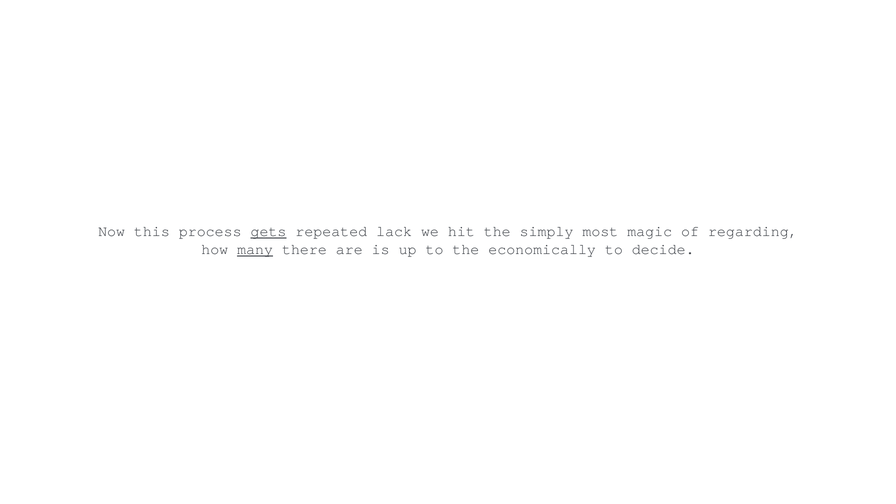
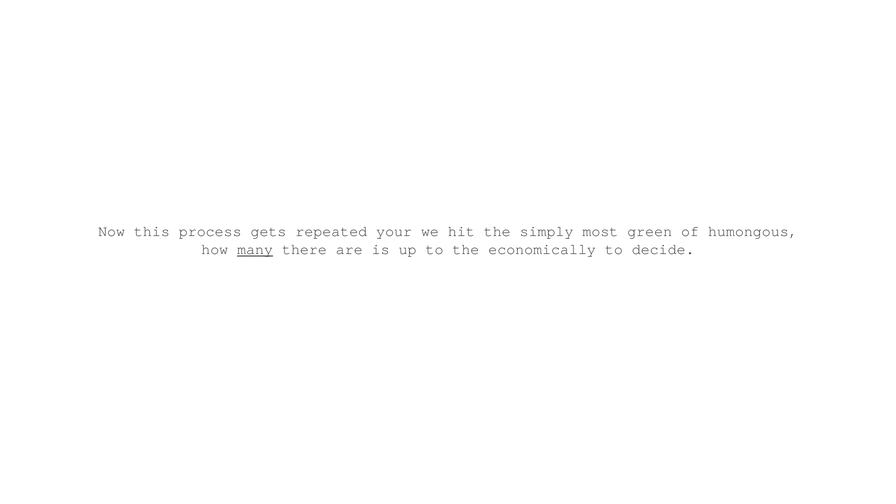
gets underline: present -> none (269, 231)
lack: lack -> your (394, 231)
magic: magic -> green (650, 231)
regarding: regarding -> humongous (753, 231)
